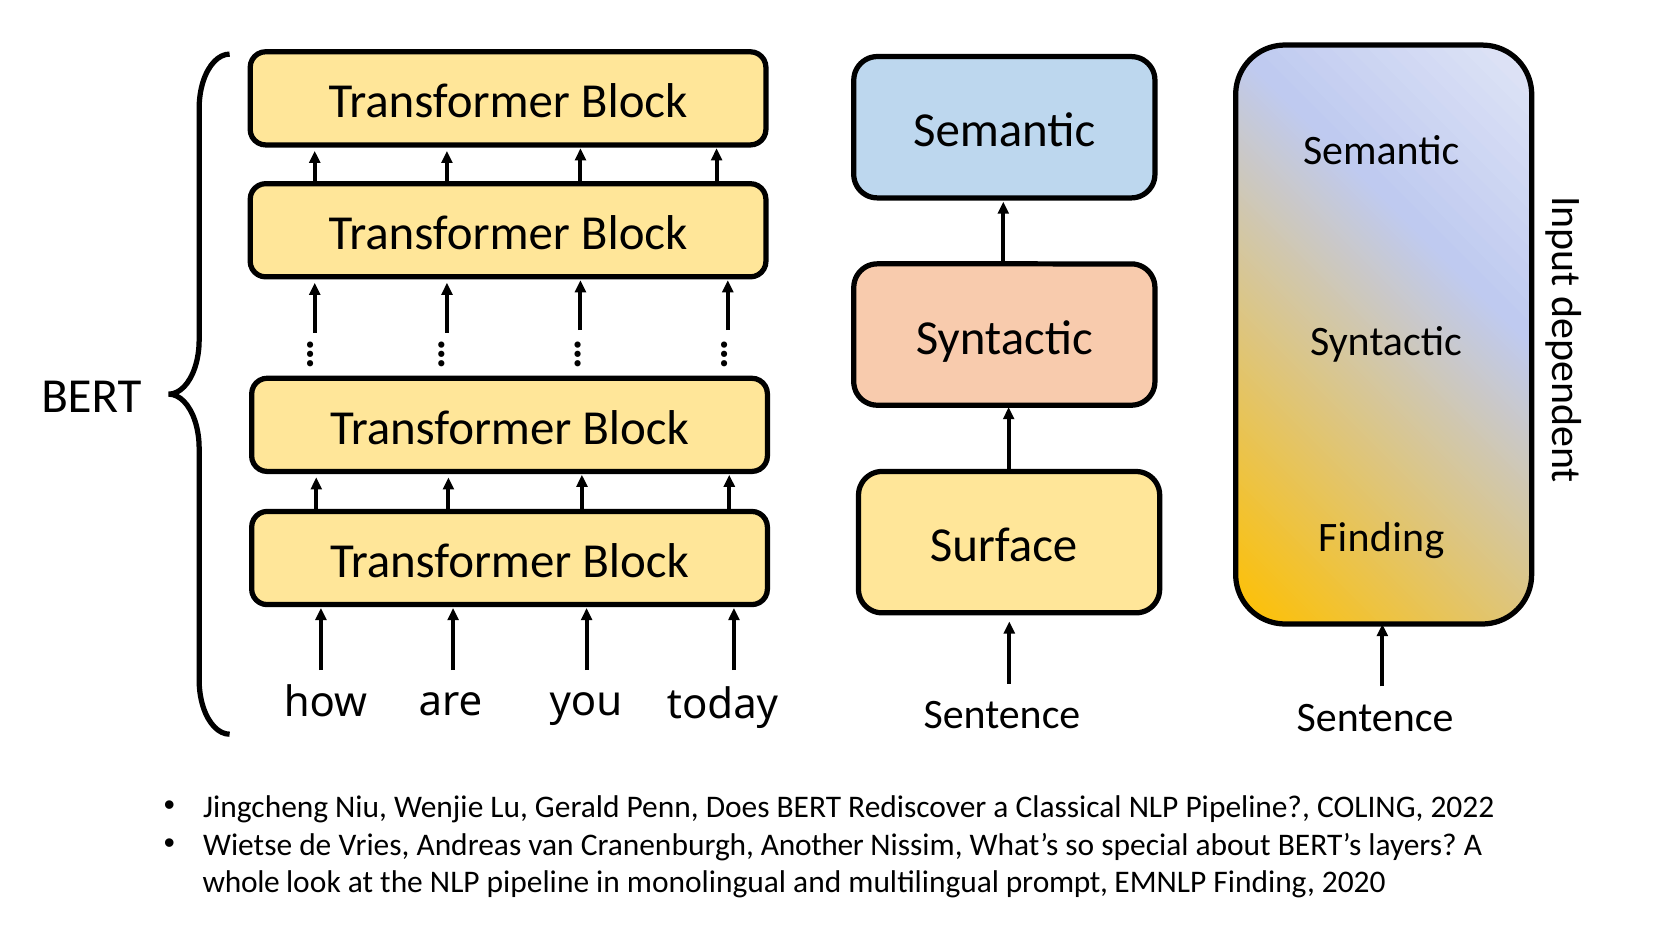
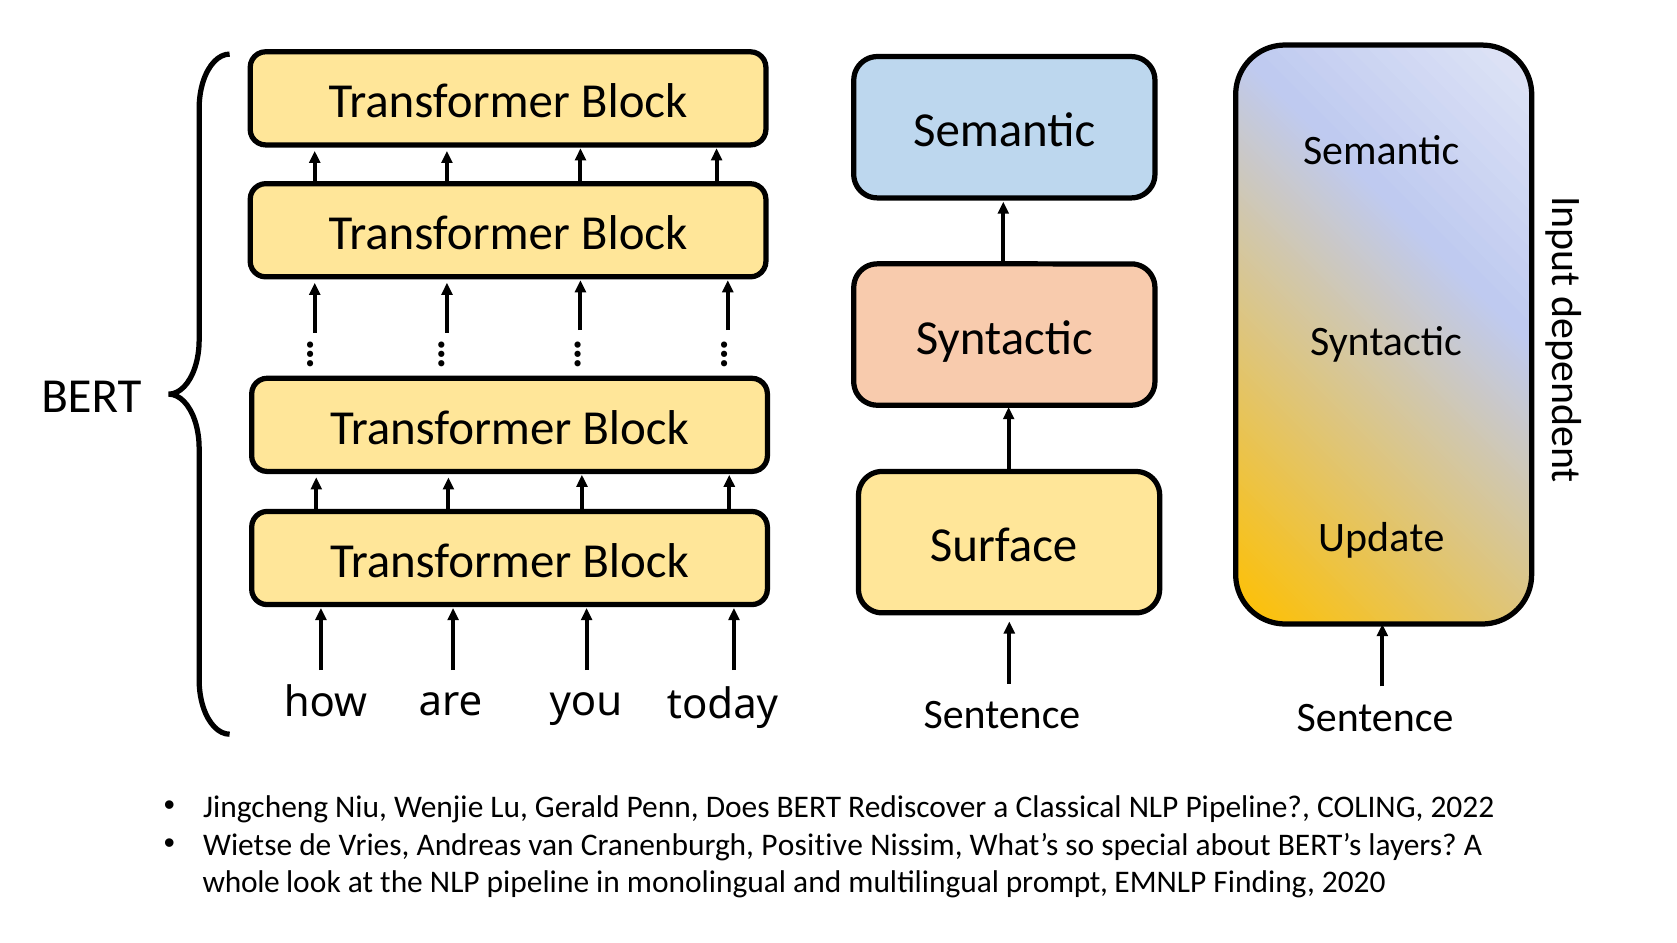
Finding: Finding -> Update (1381, 538)
Another: Another -> Positive (812, 845)
